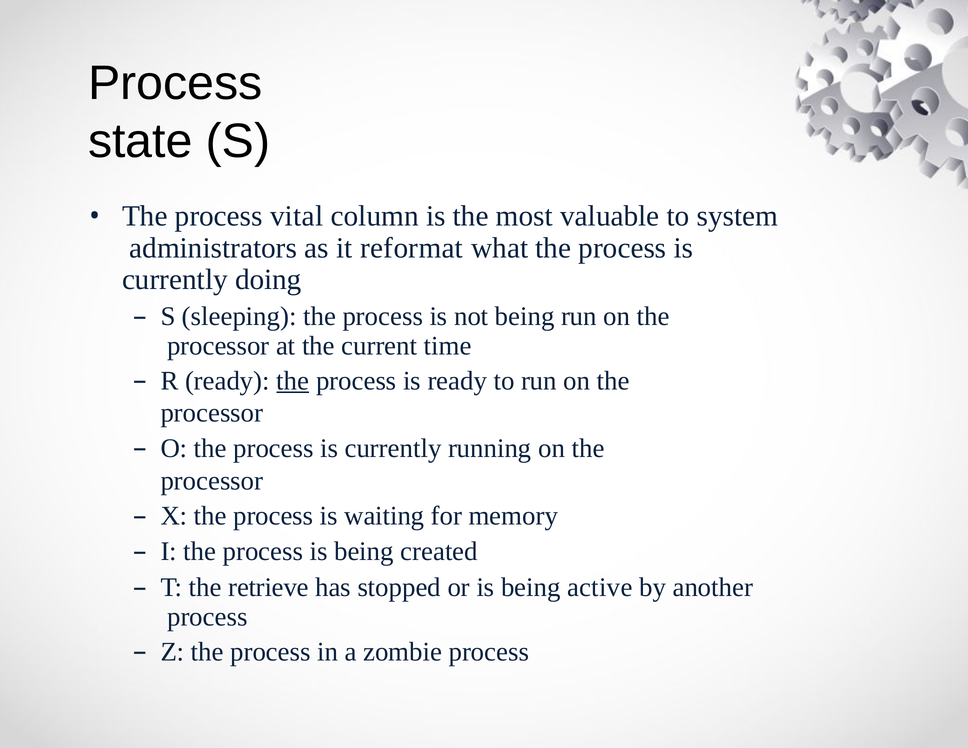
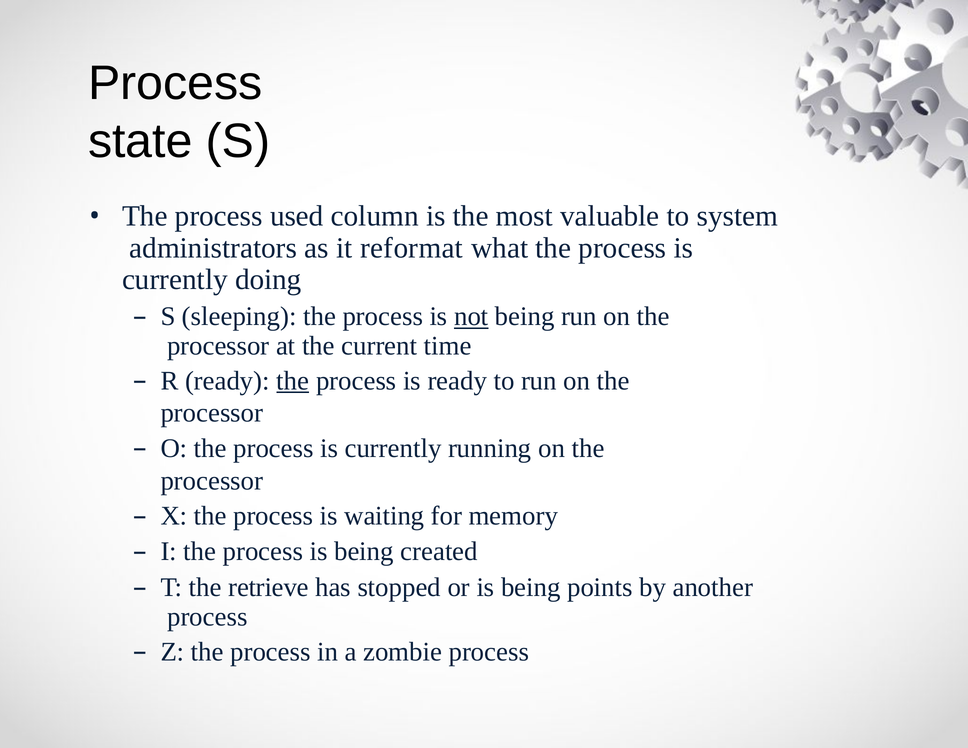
vital: vital -> used (297, 216)
not underline: none -> present (471, 317)
active: active -> points (600, 588)
